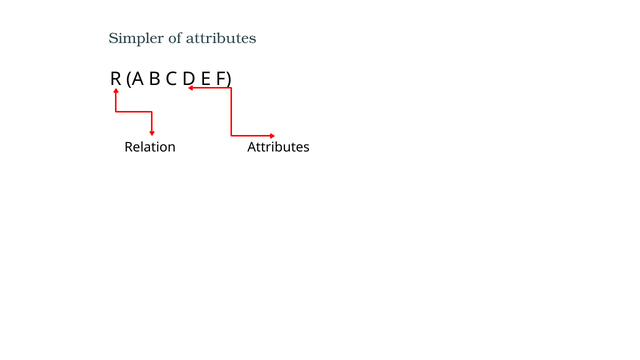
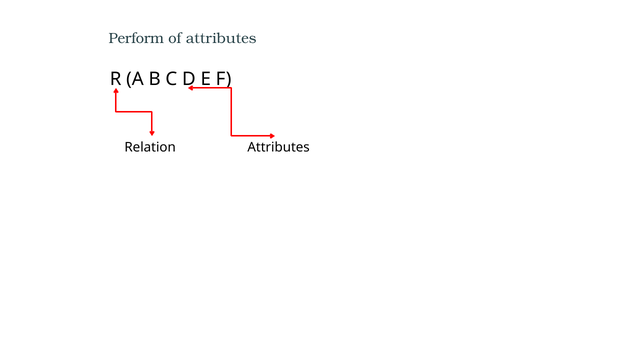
Simpler: Simpler -> Perform (136, 39)
